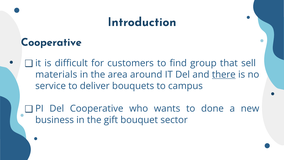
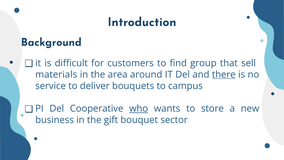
Cooperative: Cooperative -> Background (51, 42)
who underline: none -> present (139, 108)
done: done -> store (212, 108)
